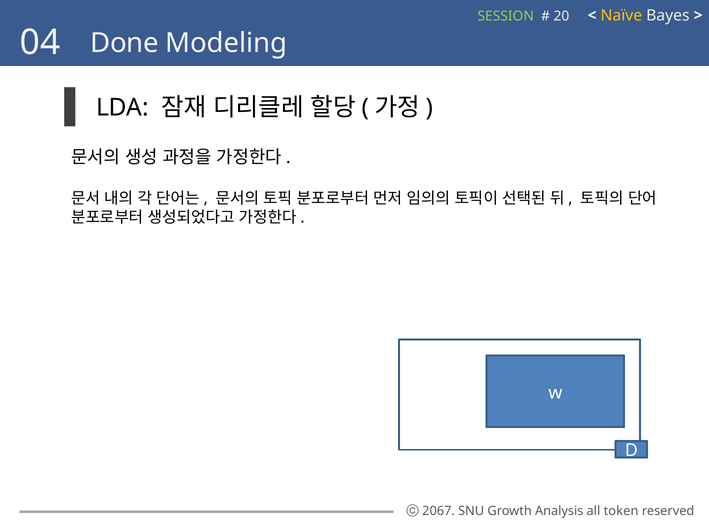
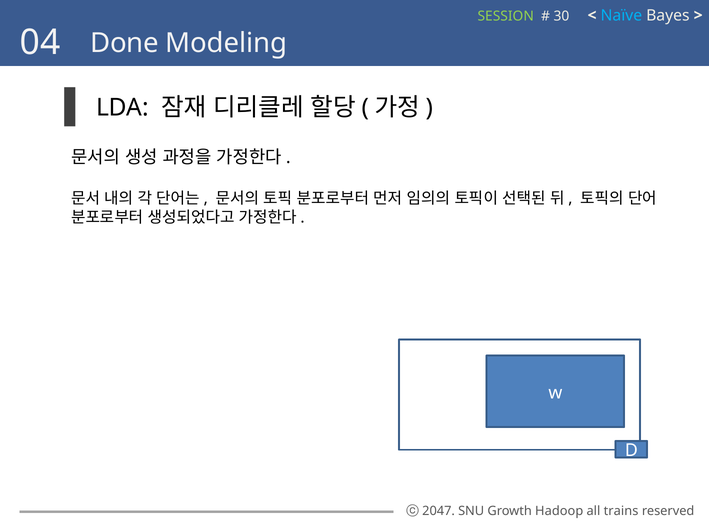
20: 20 -> 30 (561, 16)
Naïve colour: yellow -> light blue (621, 15)
2067: 2067 -> 2047 (439, 511)
Analysis: Analysis -> Hadoop (559, 511)
token: token -> trains (621, 511)
